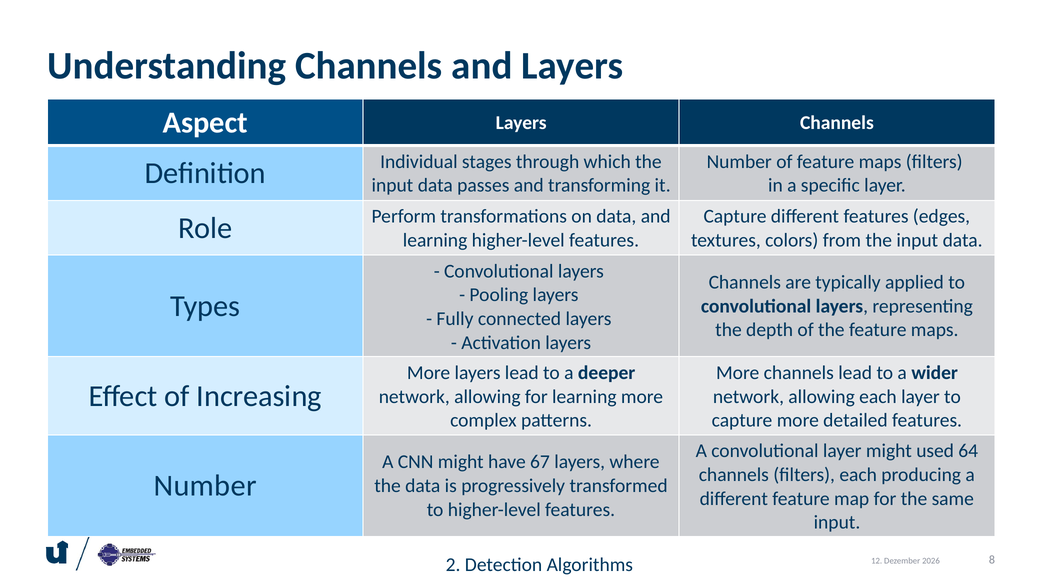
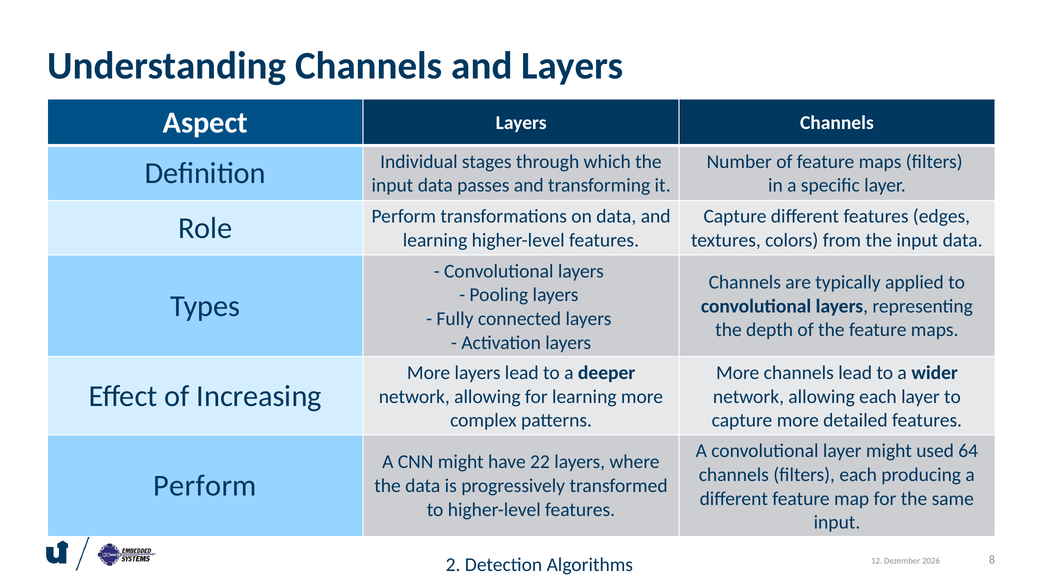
67: 67 -> 22 (540, 462)
Number: Number -> Perform (205, 486)
